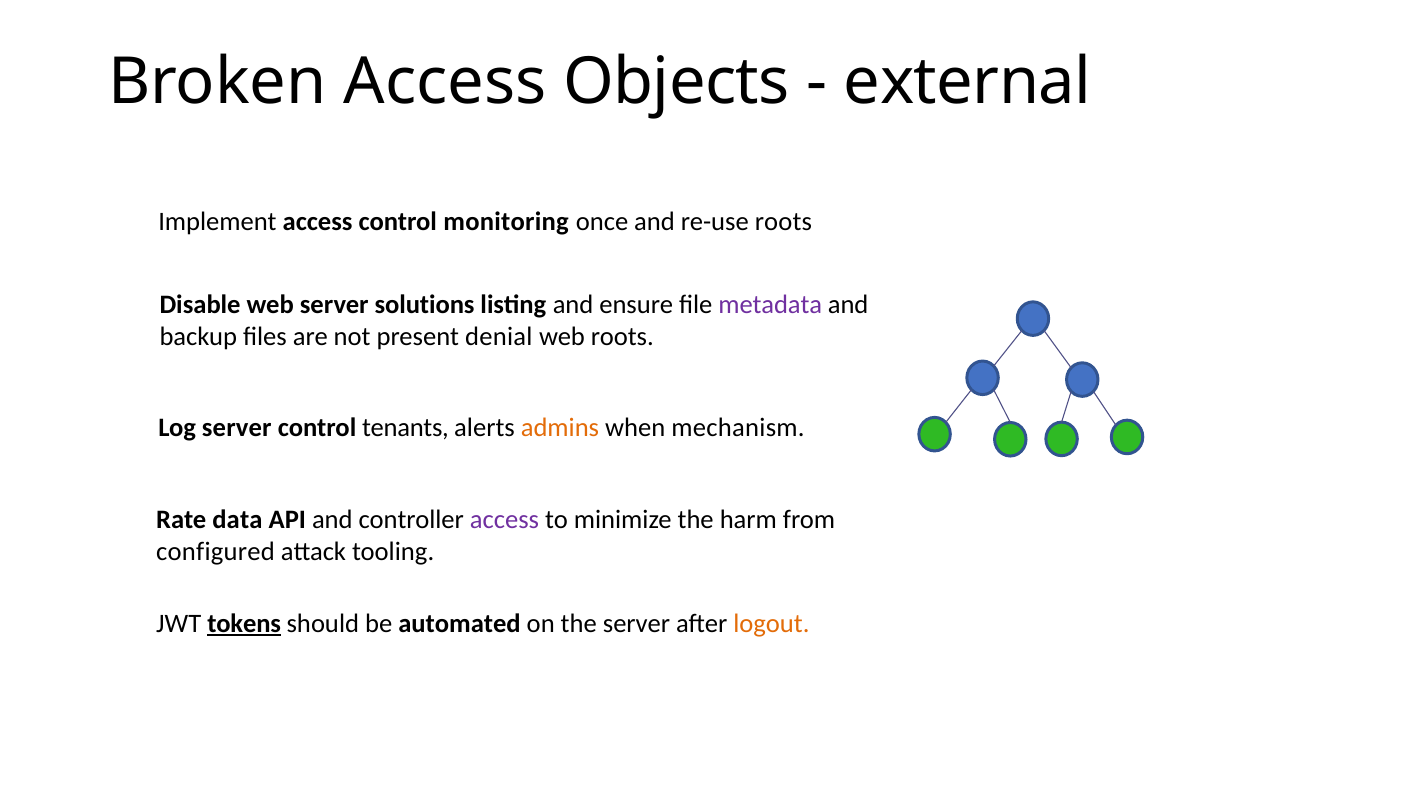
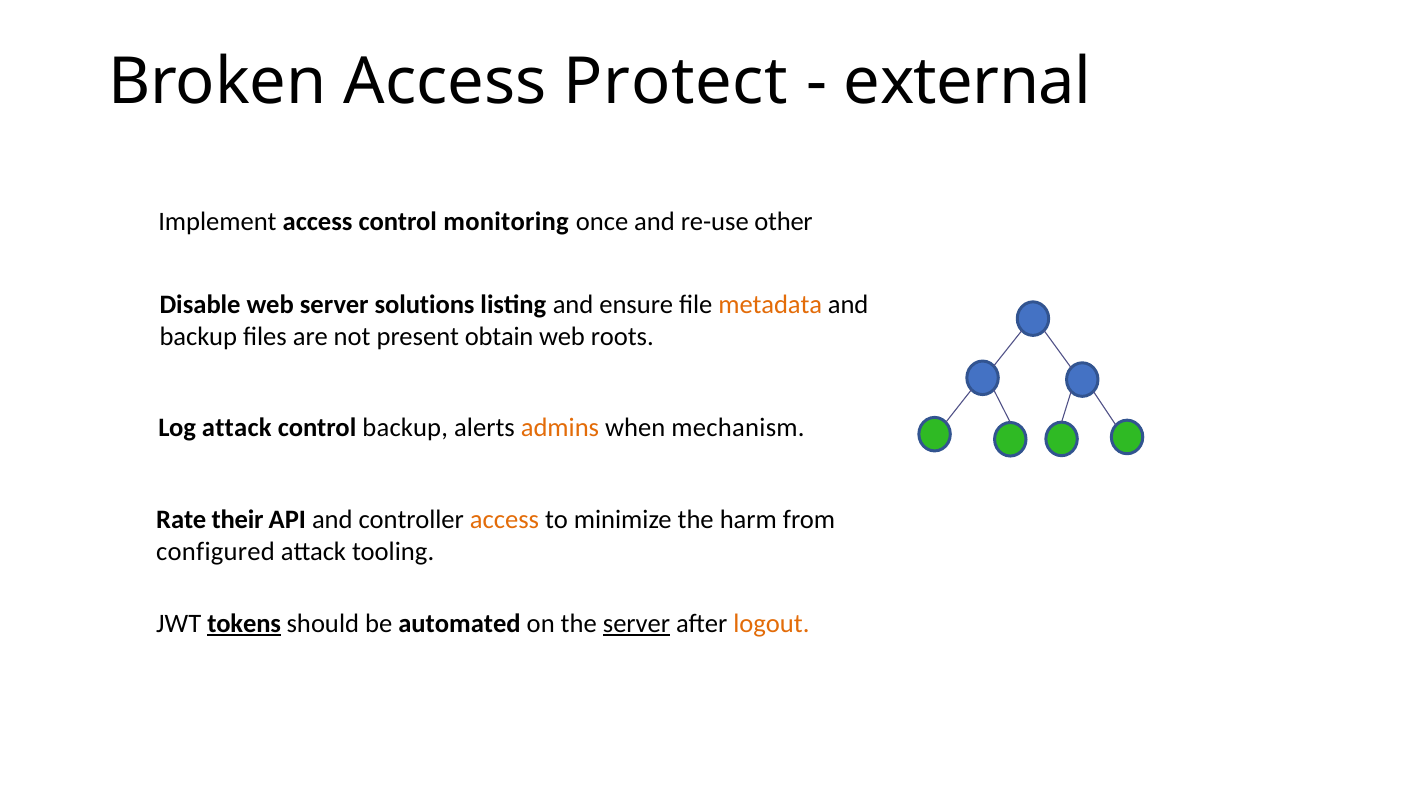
Objects: Objects -> Protect (676, 82)
re-use roots: roots -> other (784, 222)
metadata colour: purple -> orange (770, 304)
denial: denial -> obtain (499, 336)
Log server: server -> attack (237, 428)
control tenants: tenants -> backup (405, 428)
data: data -> their (238, 520)
access colour: purple -> orange (504, 520)
server underline: none -> present (637, 624)
